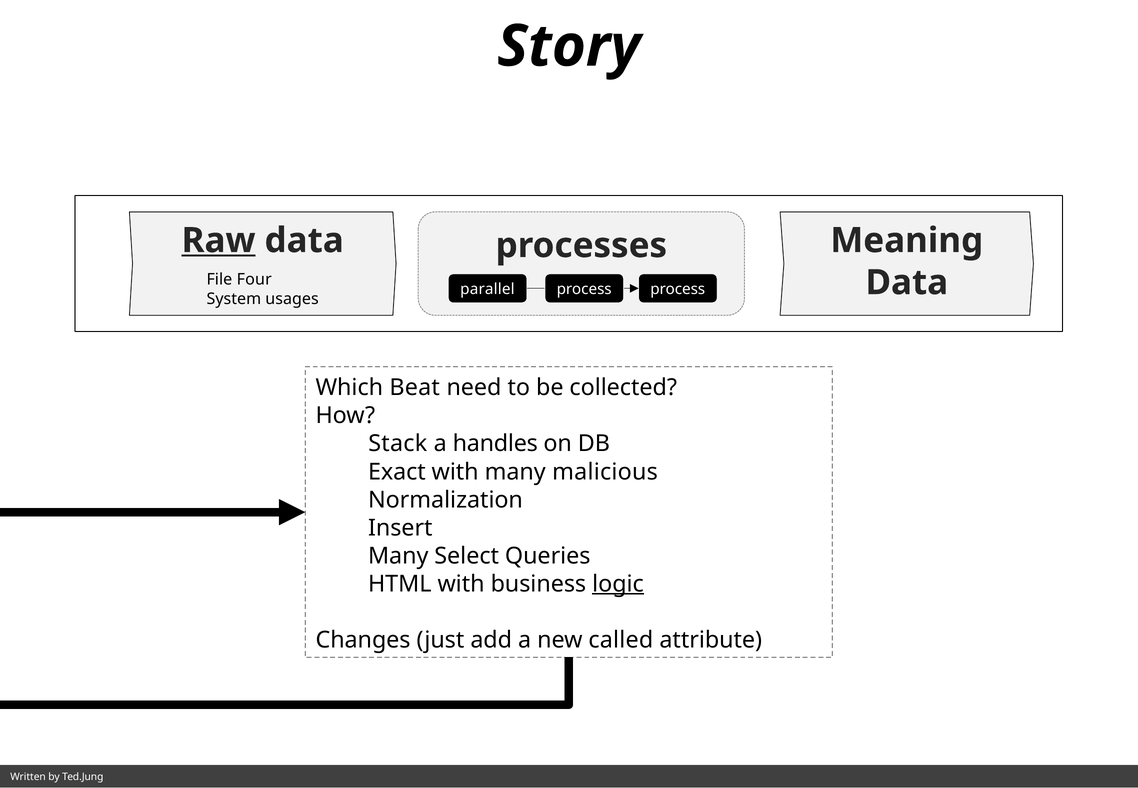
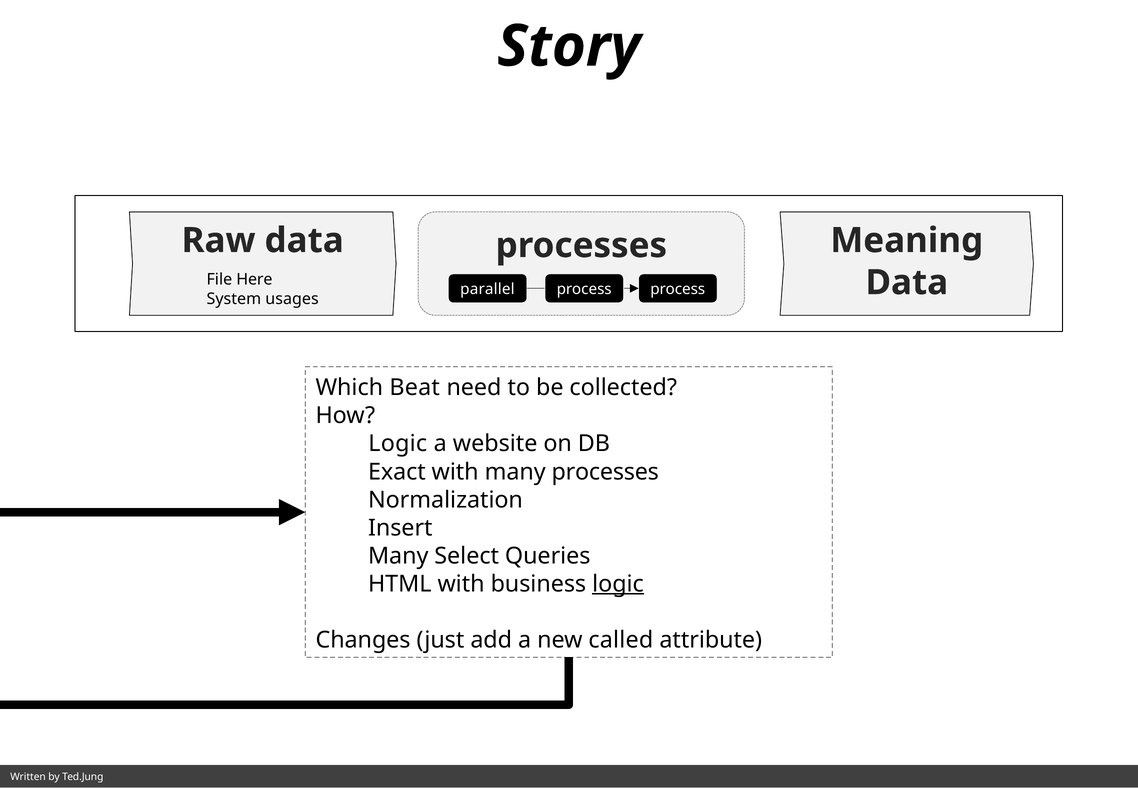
Raw underline: present -> none (219, 241)
Four: Four -> Here (254, 279)
Stack: Stack -> Logic (398, 444)
handles: handles -> website (495, 444)
many malicious: malicious -> processes (605, 472)
